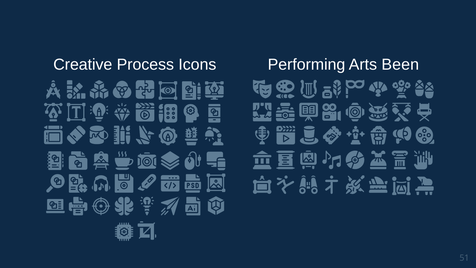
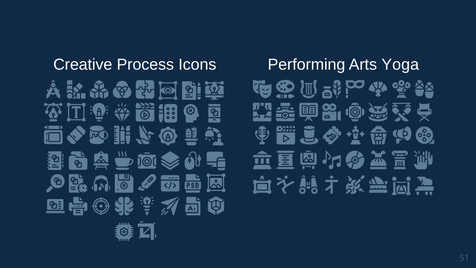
Been: Been -> Yoga (400, 65)
